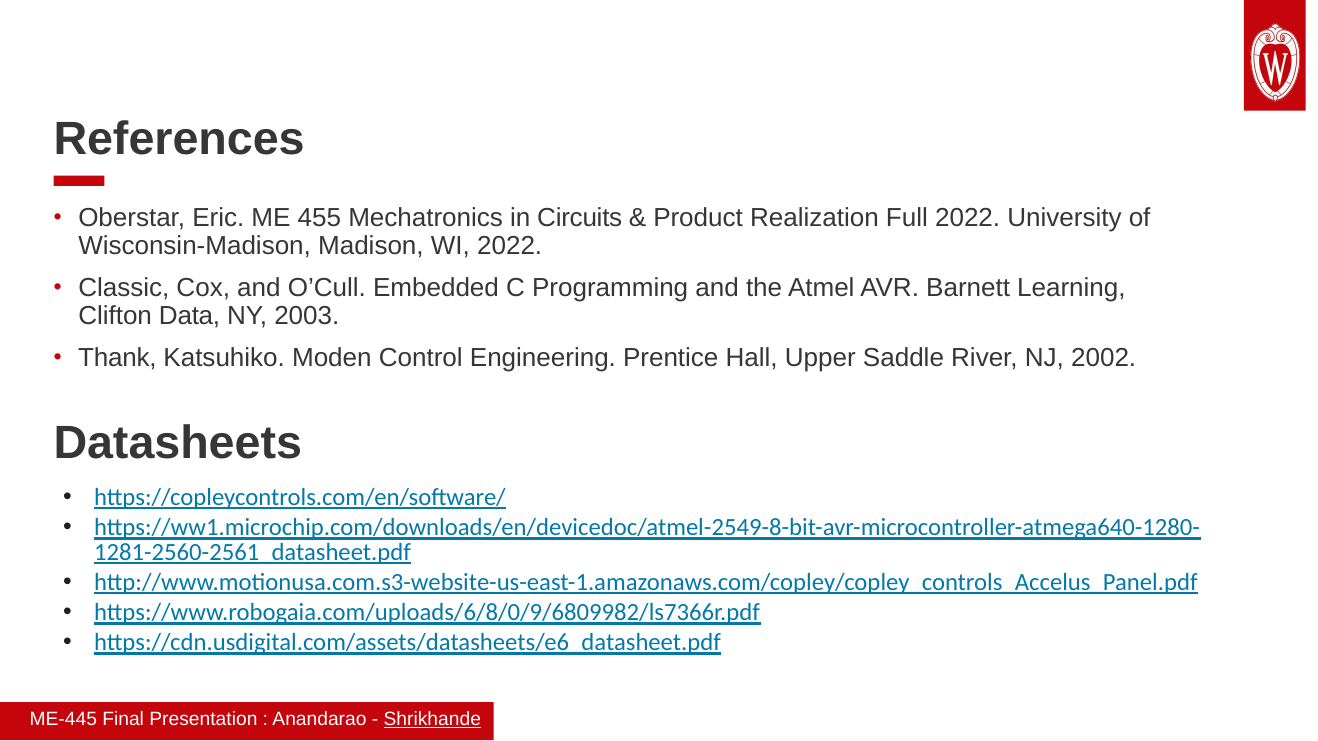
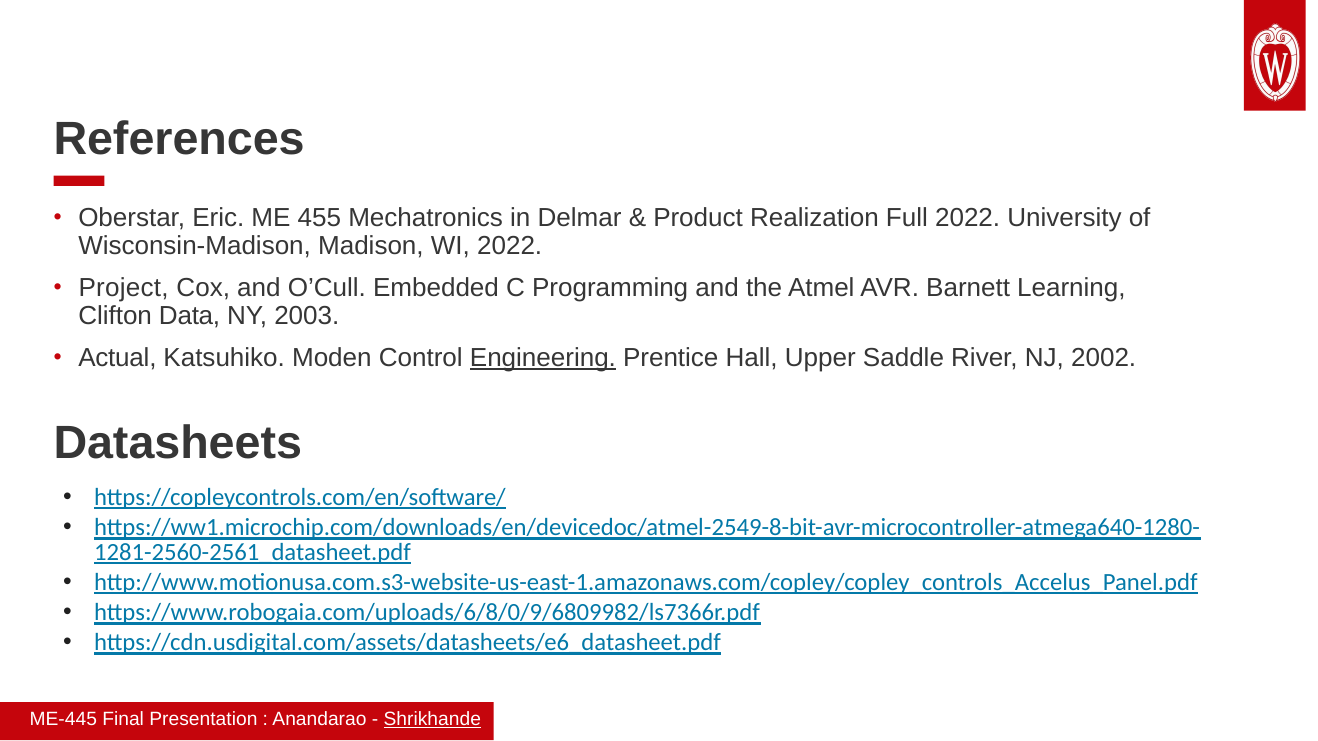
Circuits: Circuits -> Delmar (580, 218)
Classic: Classic -> Project (124, 288)
Thank: Thank -> Actual (117, 358)
Engineering underline: none -> present (543, 358)
